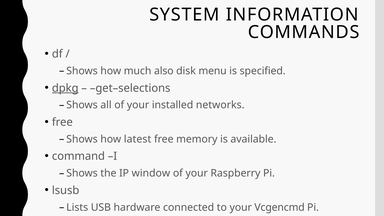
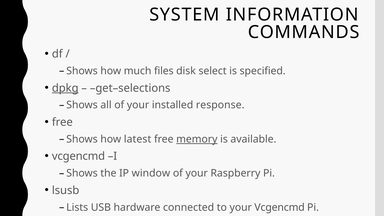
also: also -> files (164, 71)
menu: menu -> select (213, 71)
networks: networks -> response (220, 105)
memory underline: none -> present (197, 139)
command: command -> vcgencmd (78, 156)
